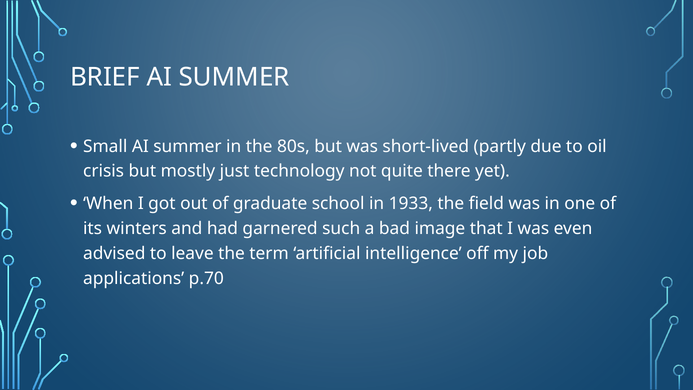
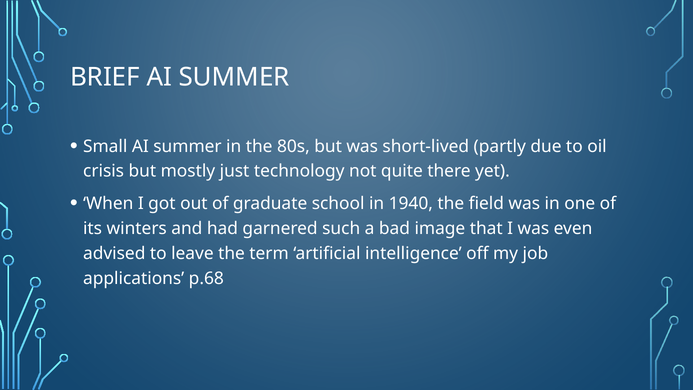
1933: 1933 -> 1940 (411, 203)
p.70: p.70 -> p.68 (206, 278)
